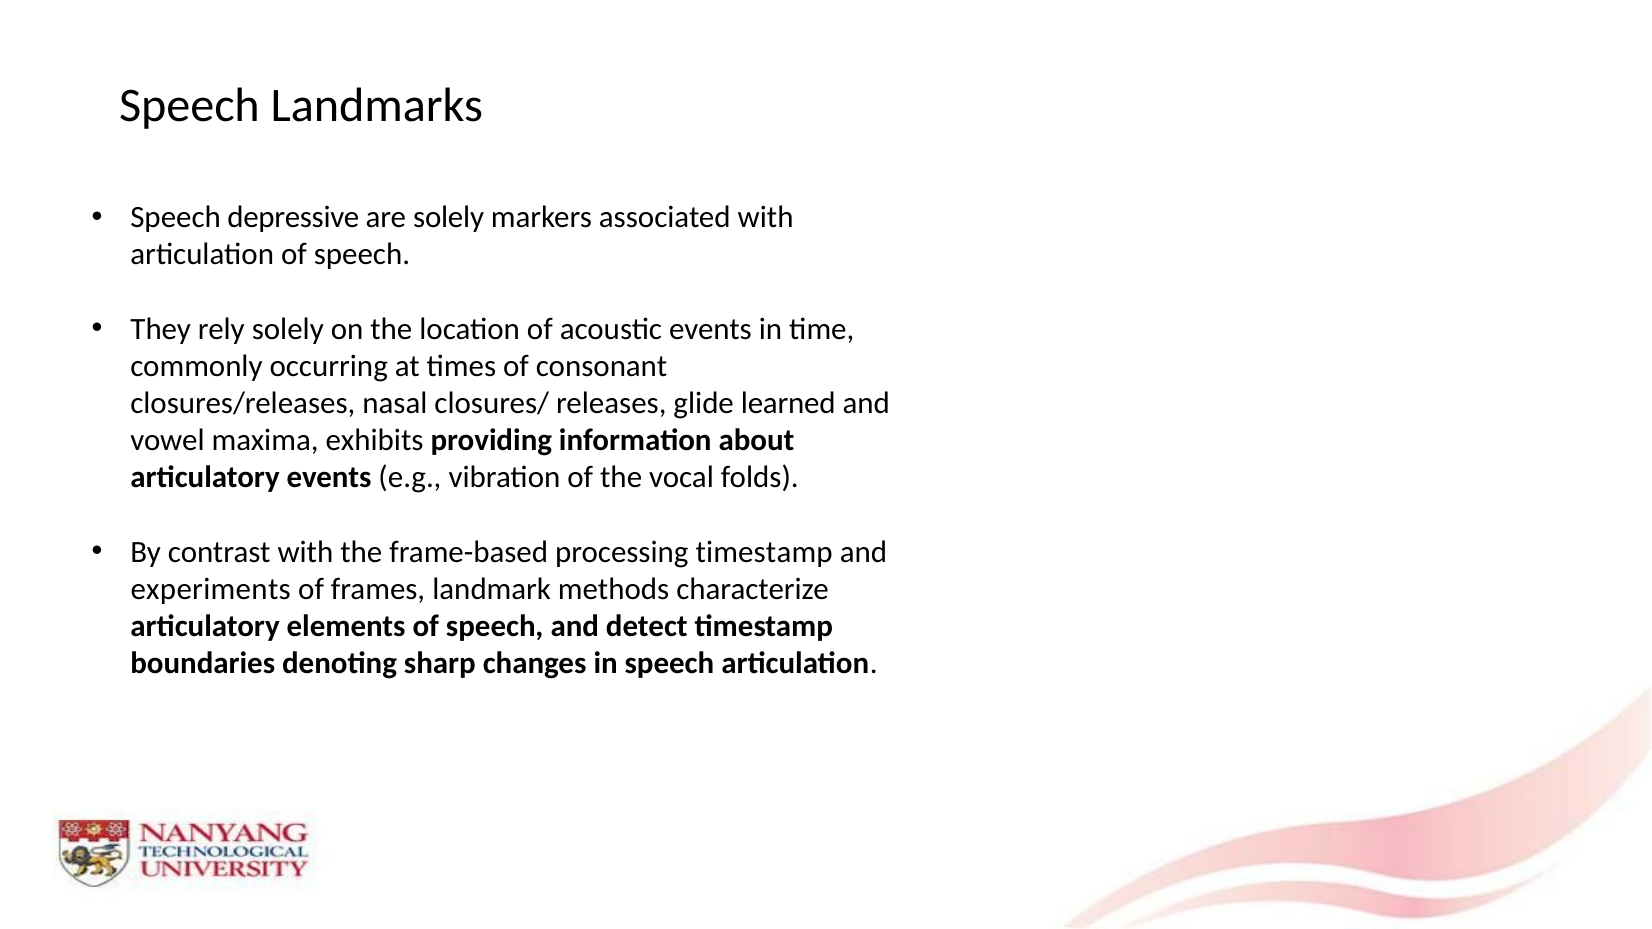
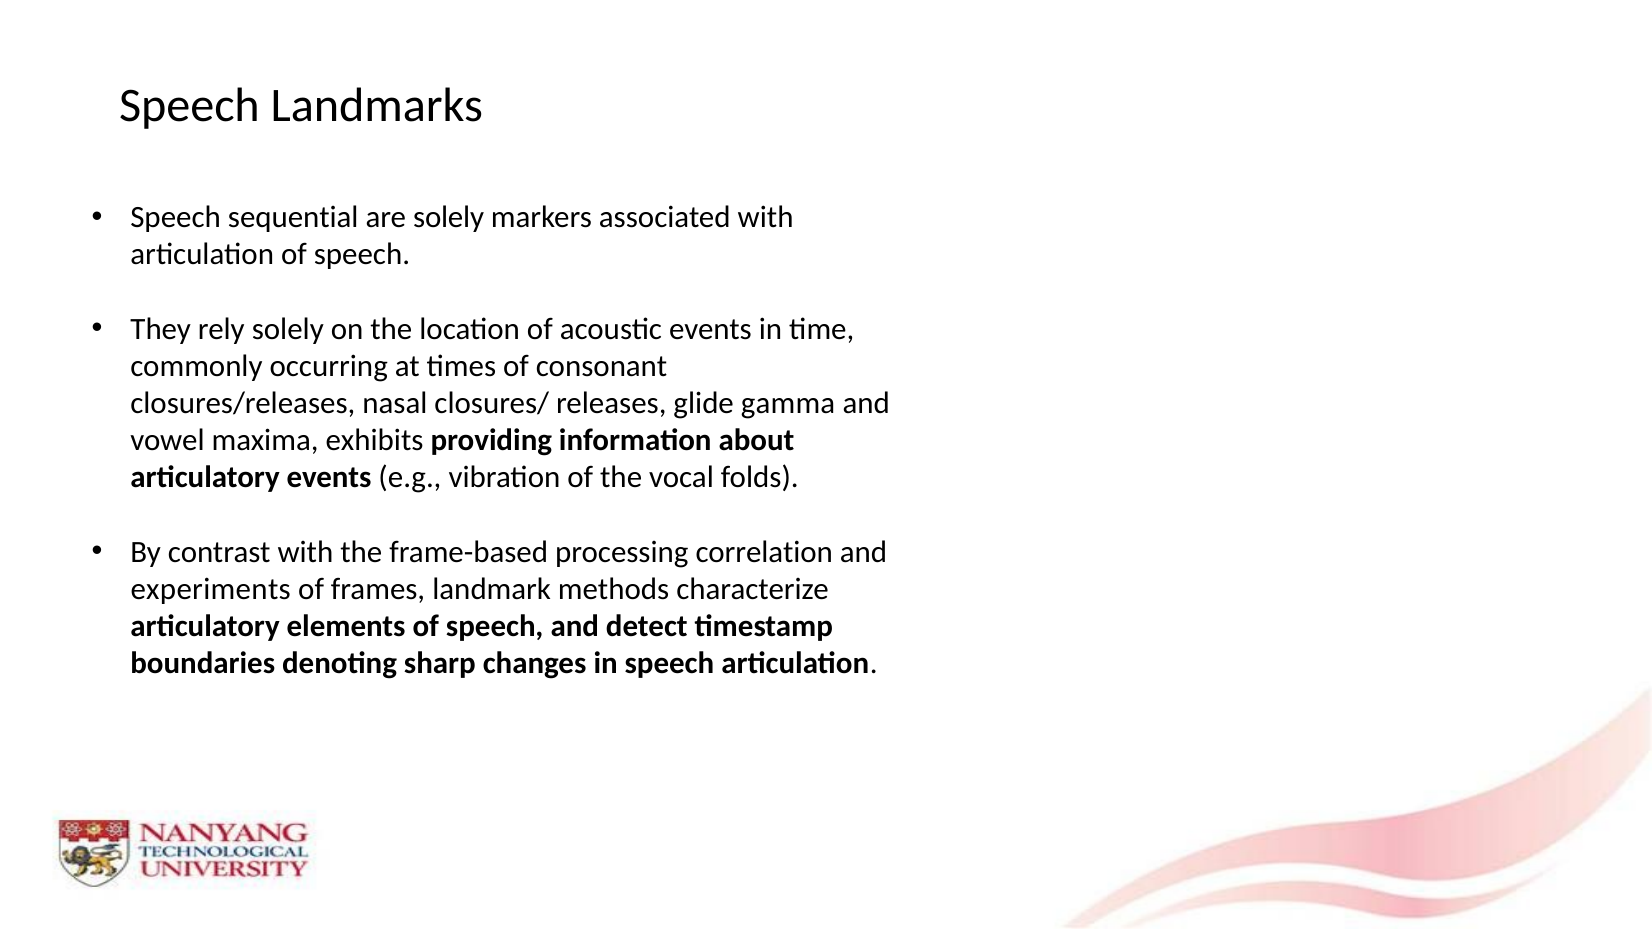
depressive: depressive -> sequential (293, 218)
learned: learned -> gamma (788, 403)
processing timestamp: timestamp -> correlation (764, 552)
